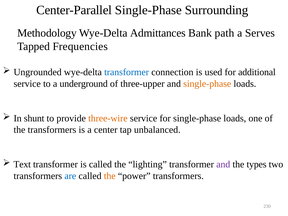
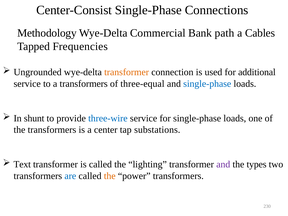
Center-Parallel: Center-Parallel -> Center-Consist (74, 10)
Surrounding: Surrounding -> Connections (217, 10)
Admittances: Admittances -> Commercial (158, 33)
Serves: Serves -> Cables (260, 33)
transformer colour: blue -> orange (127, 72)
a underground: underground -> transformers (84, 84)
three-upper: three-upper -> three-equal (142, 84)
single-phase colour: orange -> blue (207, 84)
three-wire colour: orange -> blue (108, 118)
unbalanced: unbalanced -> substations (157, 130)
